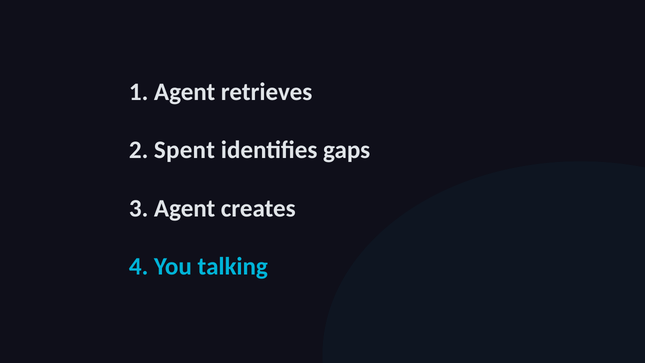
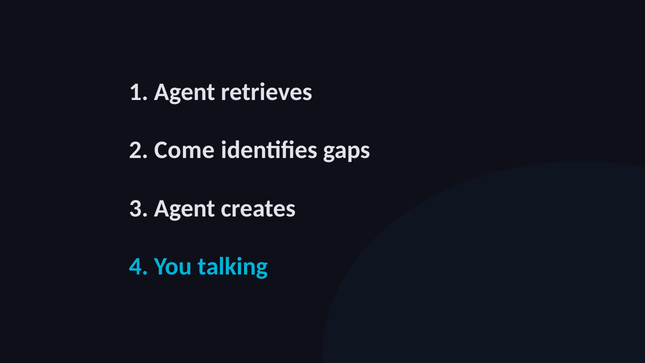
Spent: Spent -> Come (184, 150)
